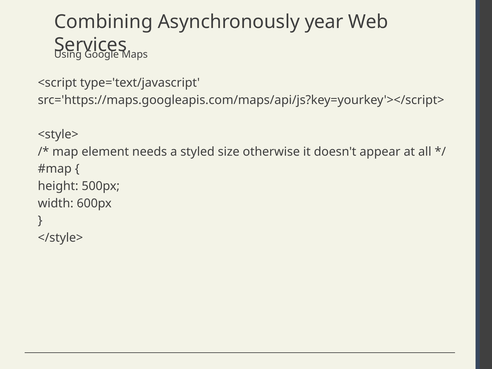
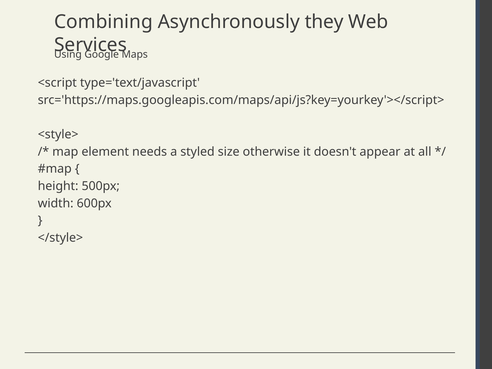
year: year -> they (324, 22)
